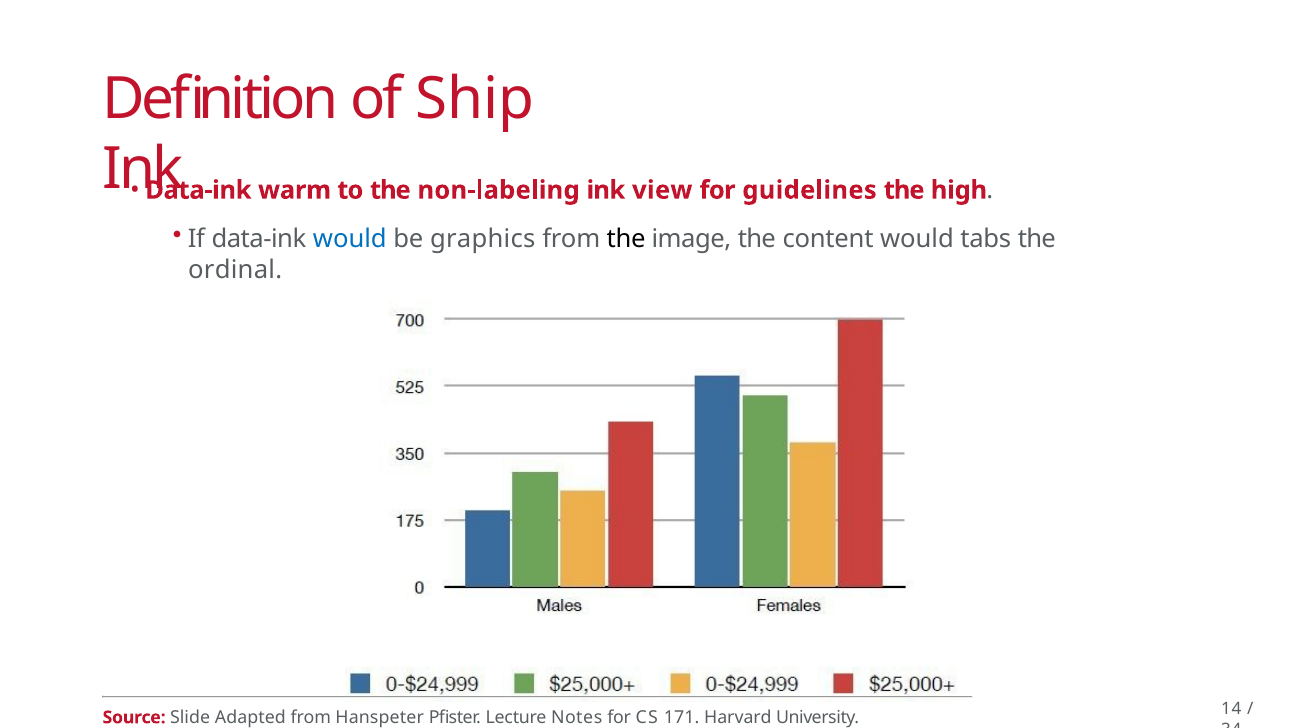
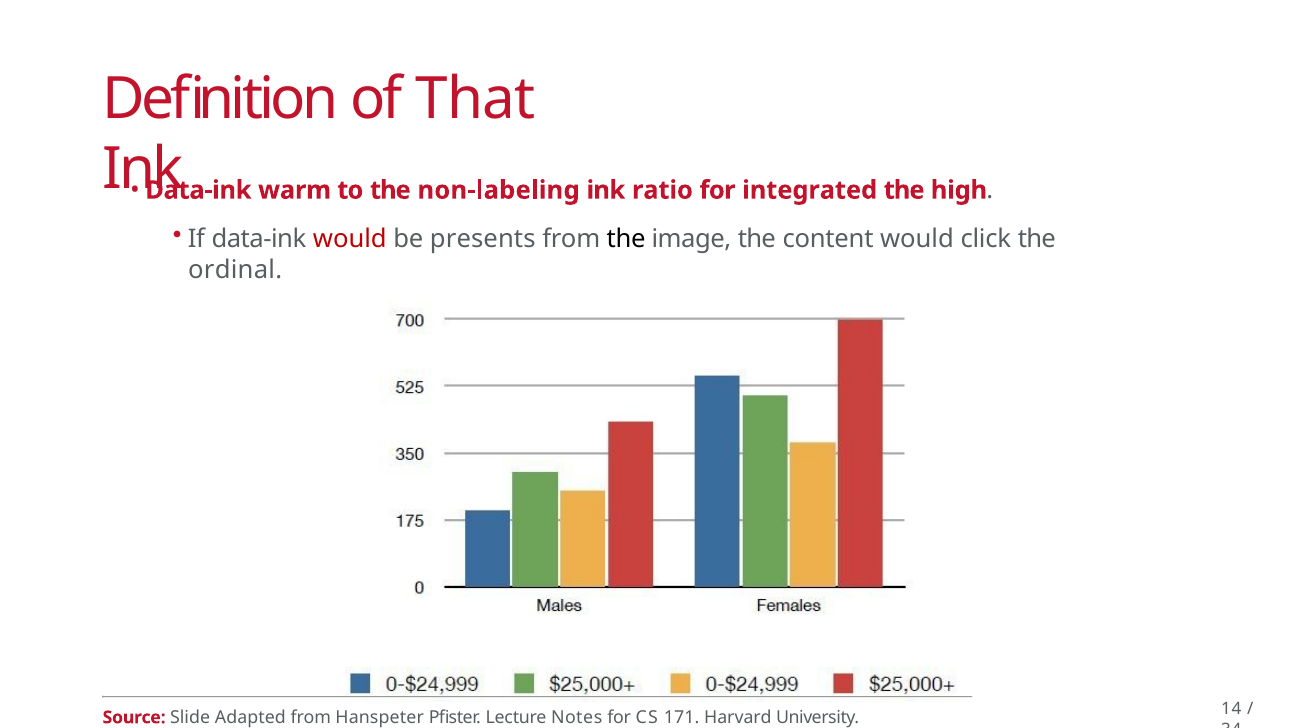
Ship: Ship -> That (476, 99)
view: view -> ratio (662, 190)
guidelines: guidelines -> integrated (810, 190)
would colour: blue -> red (350, 239)
graphics: graphics -> presents (483, 239)
tabs: tabs -> click (986, 239)
